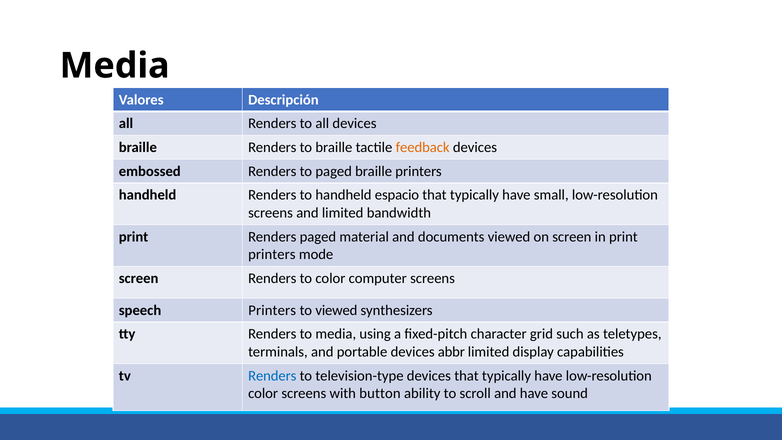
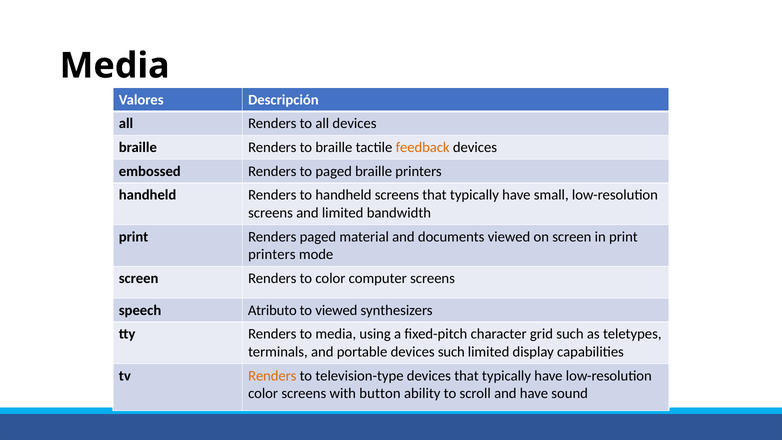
handheld espacio: espacio -> screens (397, 195)
speech Printers: Printers -> Atributo (272, 310)
devices abbr: abbr -> such (451, 352)
Renders colour: blue -> orange (272, 376)
